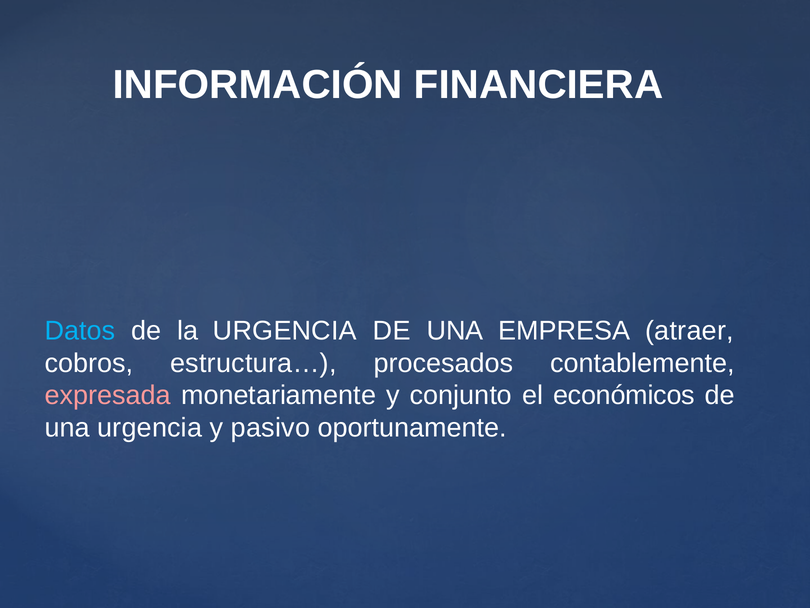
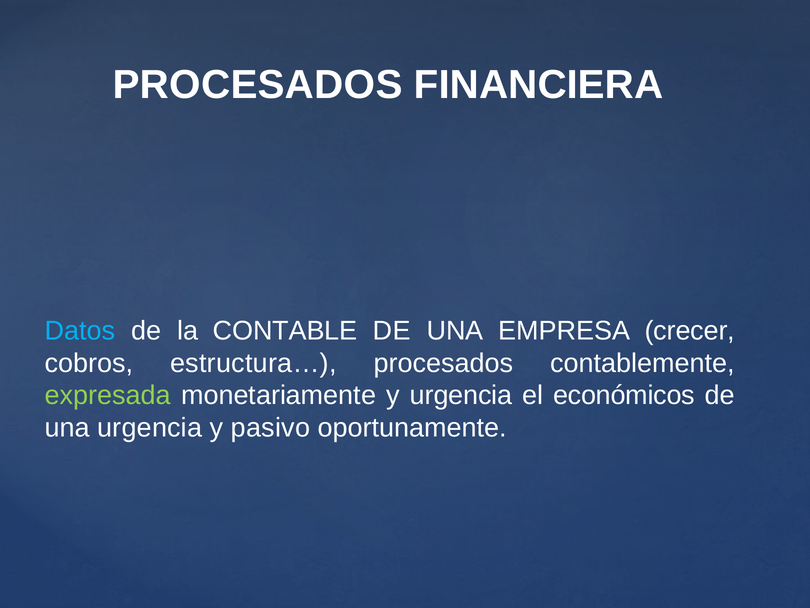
INFORMACIÓN: INFORMACIÓN -> PROCESADOS (258, 85)
la URGENCIA: URGENCIA -> CONTABLE (285, 330)
atraer: atraer -> crecer (690, 330)
expresada colour: pink -> light green (108, 395)
y conjunto: conjunto -> urgencia (461, 395)
